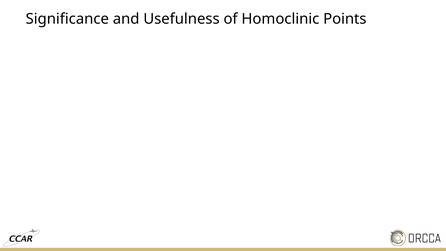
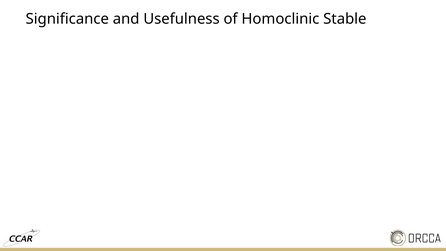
Points: Points -> Stable (345, 19)
